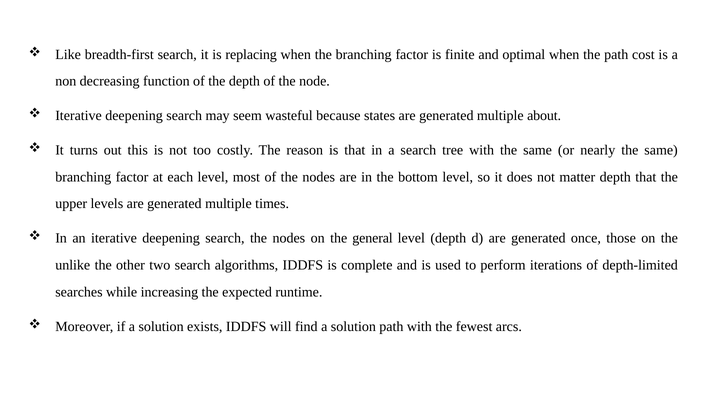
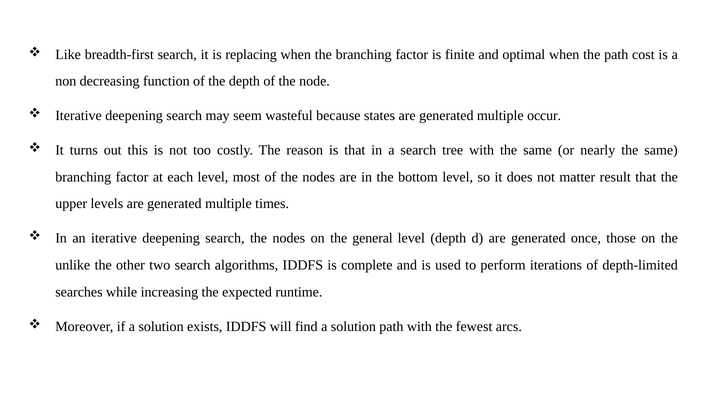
about: about -> occur (544, 116)
matter depth: depth -> result (615, 177)
